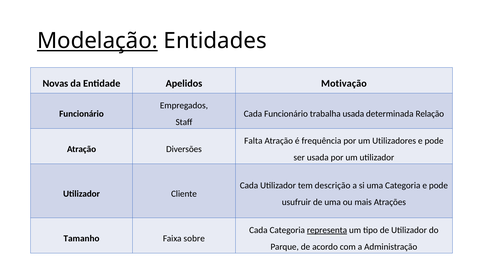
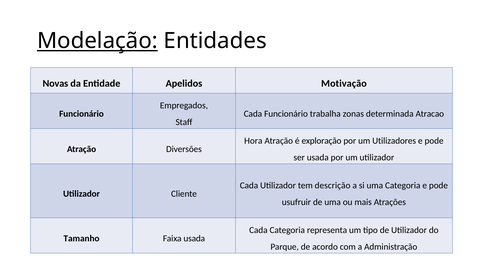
trabalha usada: usada -> zonas (353, 113)
Relação: Relação -> Atracao (430, 113)
Falta: Falta -> Hora (253, 140)
frequência: frequência -> exploração (322, 140)
representa underline: present -> none (327, 230)
Faixa sobre: sobre -> usada (194, 238)
